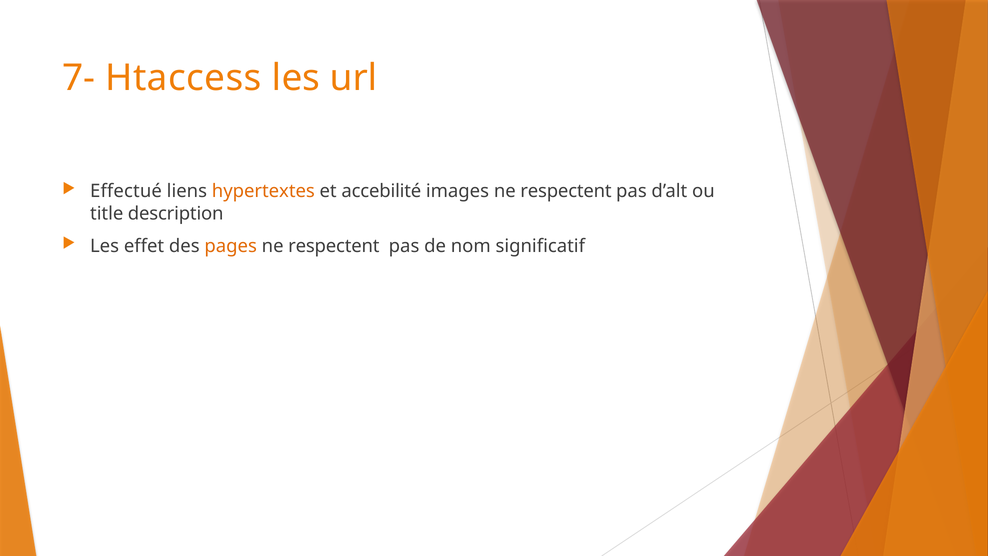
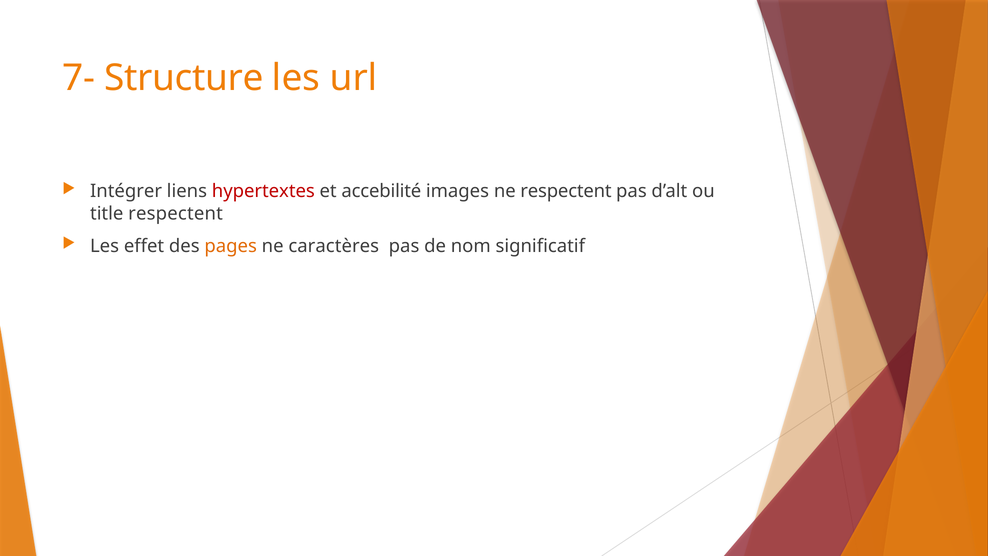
Htaccess: Htaccess -> Structure (184, 78)
Effectué: Effectué -> Intégrer (126, 191)
hypertextes colour: orange -> red (263, 191)
title description: description -> respectent (176, 213)
respectent: respectent -> caractères (334, 246)
